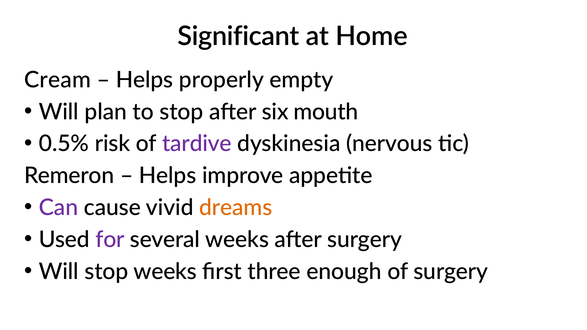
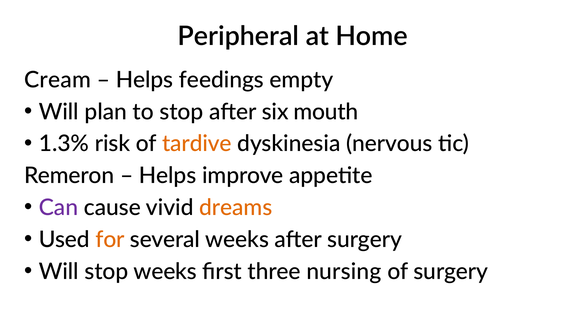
Significant: Significant -> Peripheral (238, 36)
properly: properly -> feedings (221, 80)
0.5%: 0.5% -> 1.3% (64, 144)
tardive colour: purple -> orange (197, 144)
for colour: purple -> orange (110, 240)
enough: enough -> nursing (344, 272)
